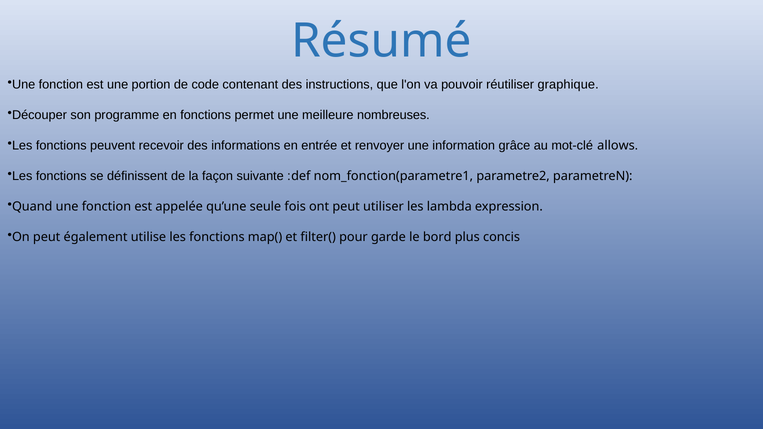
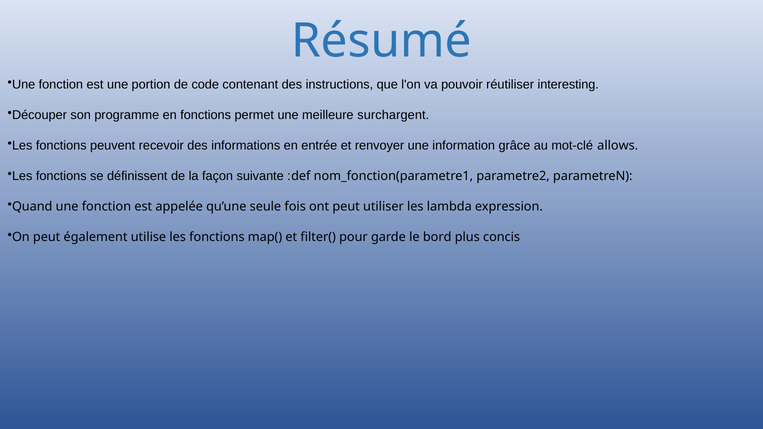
graphique: graphique -> interesting (568, 85)
nombreuses: nombreuses -> surchargent (393, 115)
